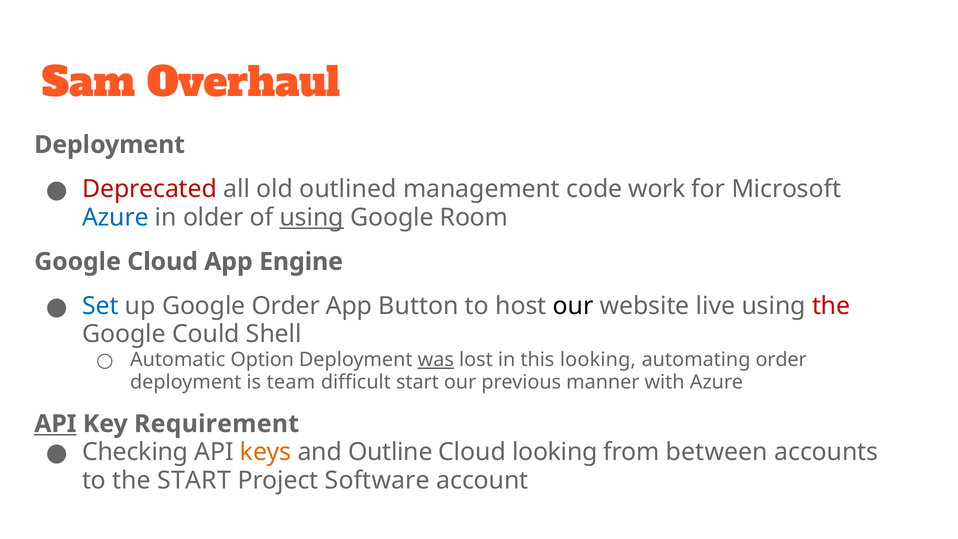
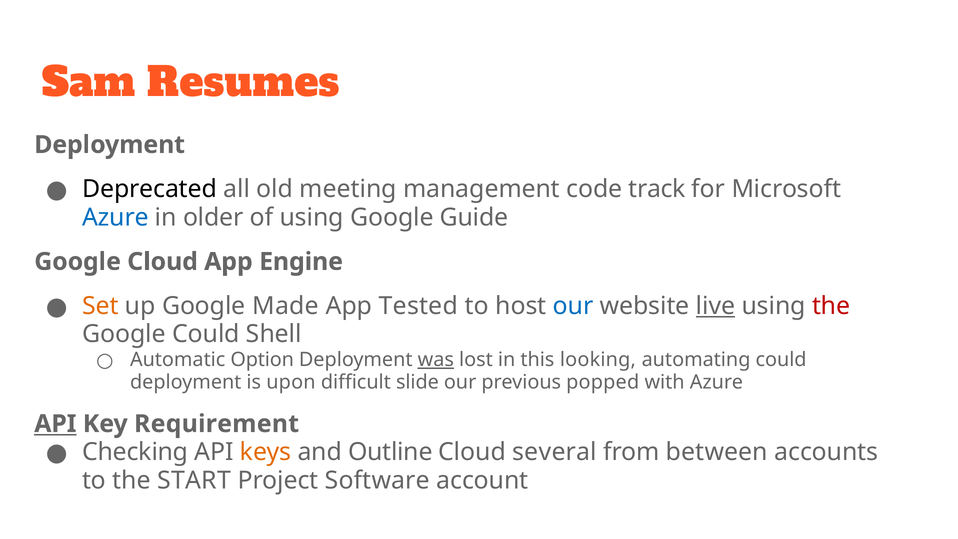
Overhaul: Overhaul -> Resumes (243, 83)
Deprecated colour: red -> black (150, 189)
outlined: outlined -> meeting (348, 189)
work: work -> track (657, 189)
using underline: present -> none (312, 217)
Room: Room -> Guide (474, 217)
Set colour: blue -> orange (100, 306)
Google Order: Order -> Made (286, 306)
Button: Button -> Tested (418, 306)
our colour: black -> blue (573, 306)
live underline: none -> present (716, 306)
automating order: order -> could (781, 360)
team: team -> upon (291, 382)
difficult start: start -> slide (417, 382)
manner: manner -> popped (603, 382)
Cloud looking: looking -> several (555, 452)
